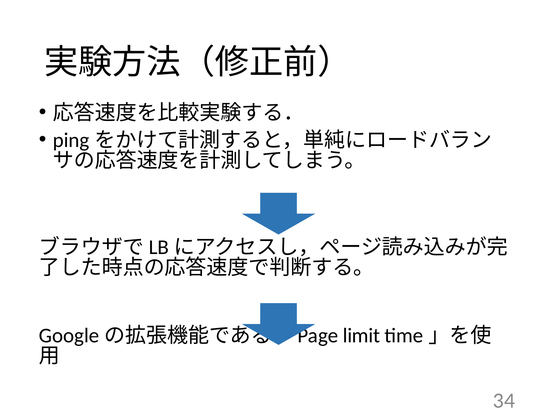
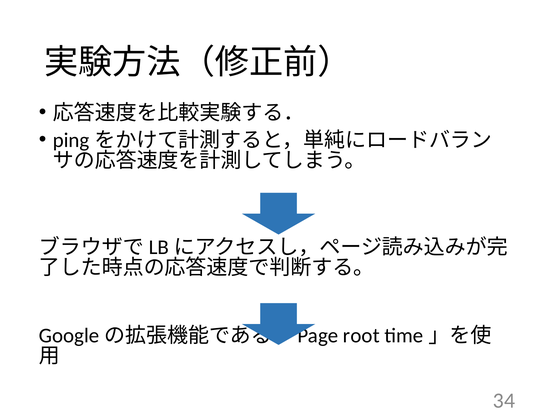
limit: limit -> root (361, 336)
